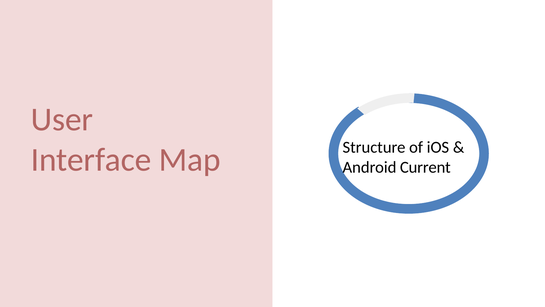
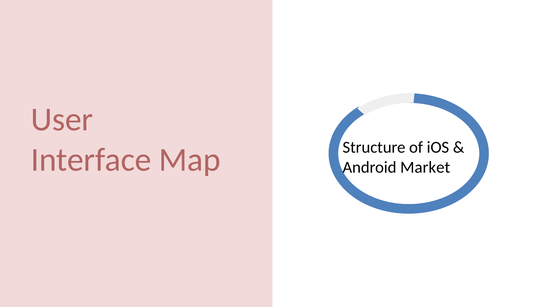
Current: Current -> Market (425, 167)
